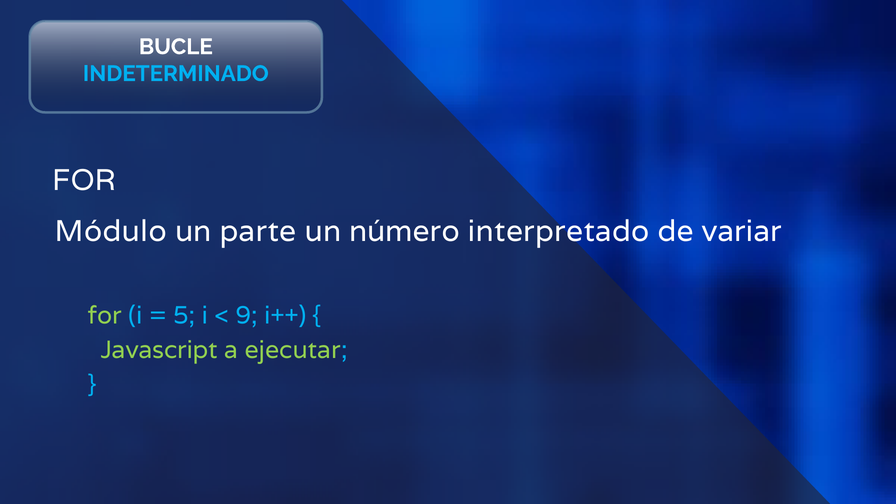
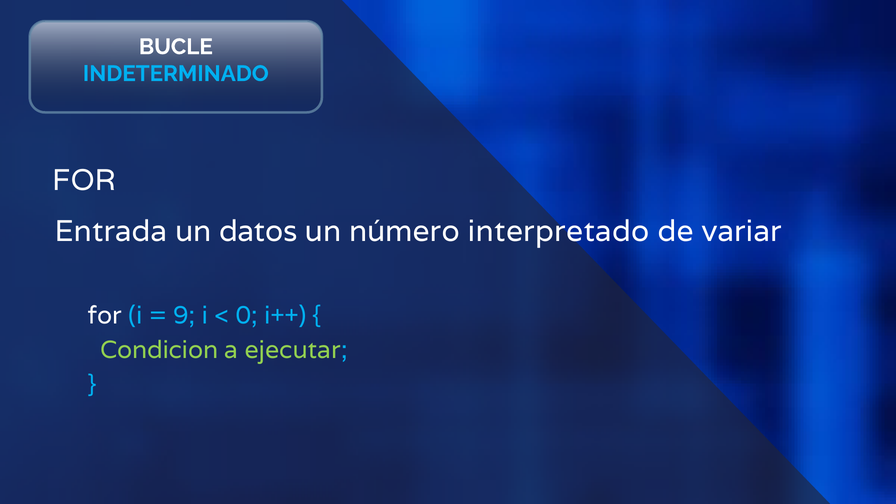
Módulo: Módulo -> Entrada (111, 231)
parte: parte -> datos (258, 231)
for colour: light green -> white (105, 316)
5: 5 -> 9 (184, 316)
9: 9 -> 0 (247, 316)
Javascript: Javascript -> Condicion (159, 350)
